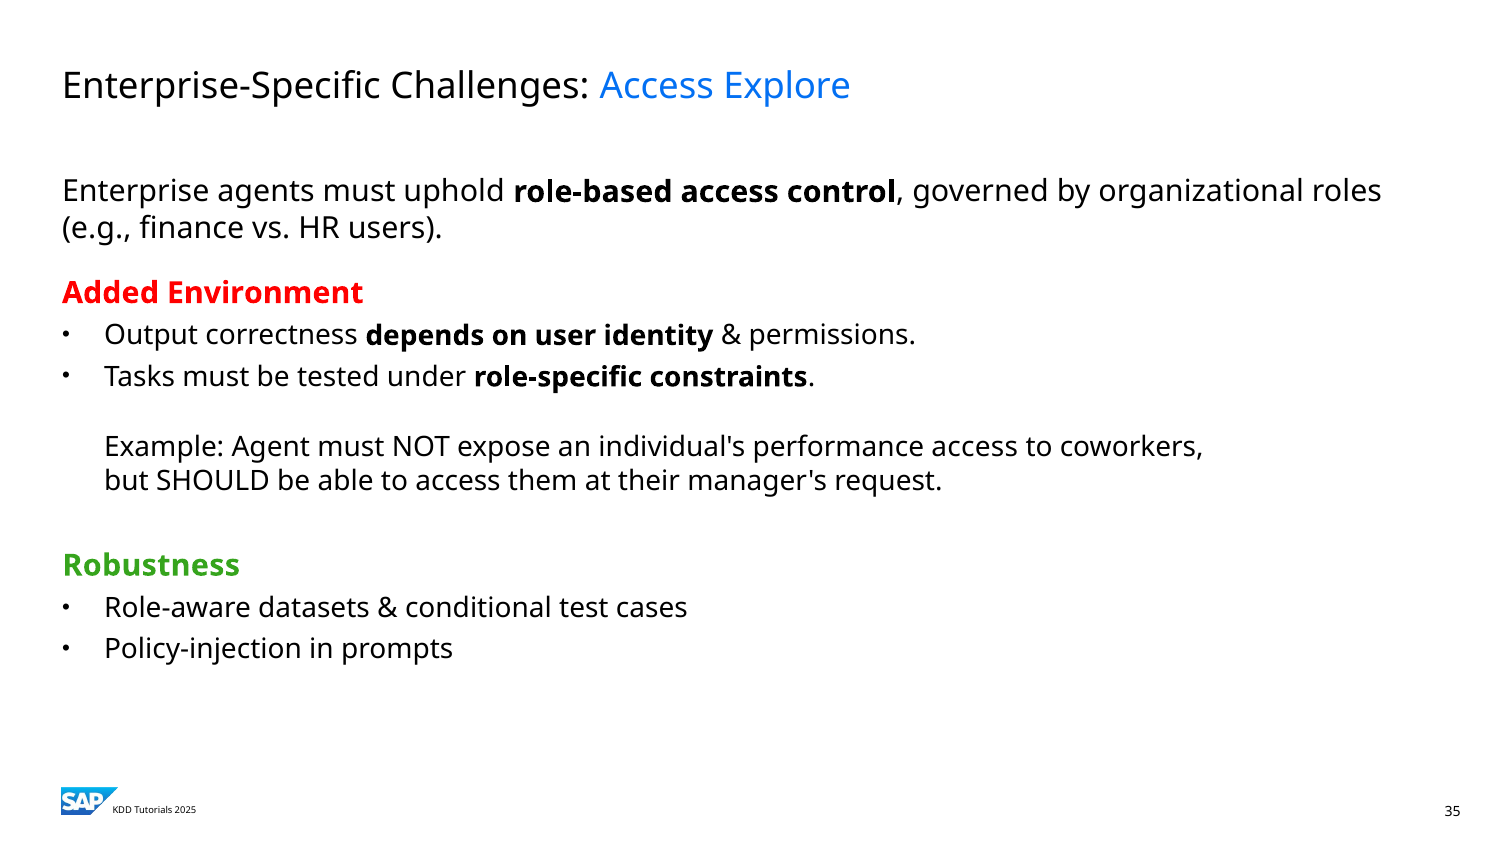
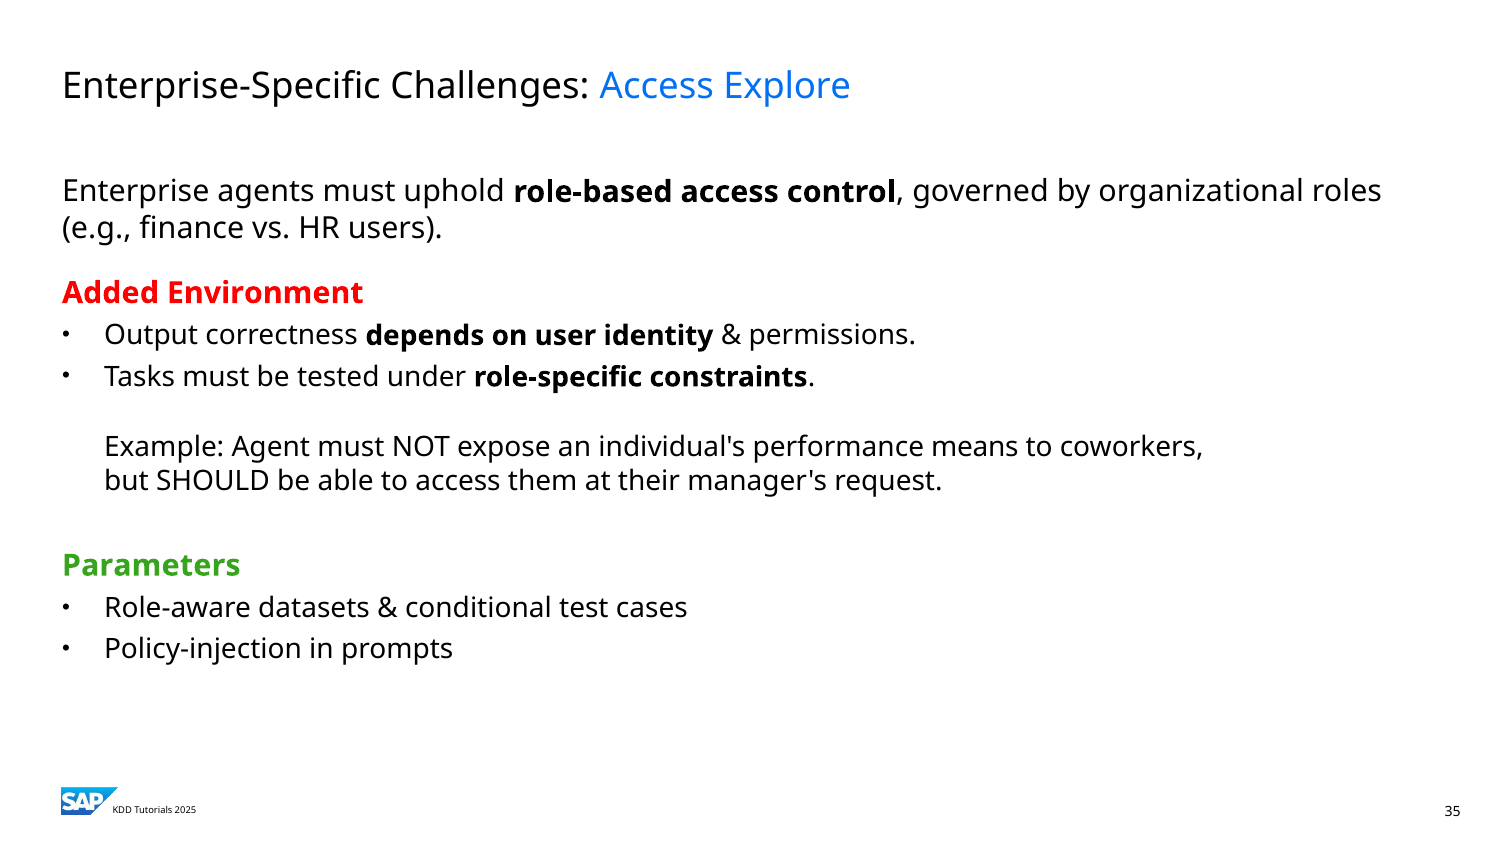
performance access: access -> means (975, 447)
Robustness: Robustness -> Parameters (151, 566)
